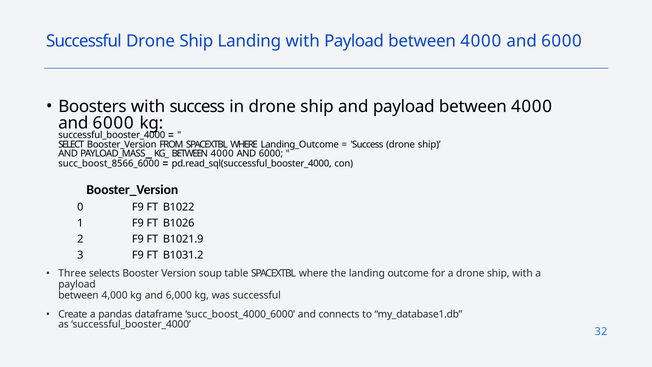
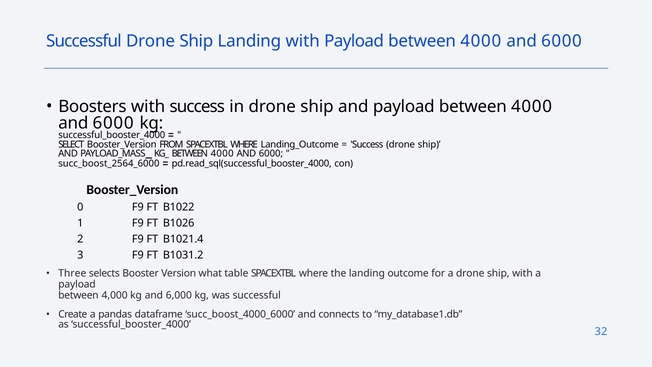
succ_boost_8566_6000: succ_boost_8566_6000 -> succ_boost_2564_6000 (109, 164)
B1021.9: B1021.9 -> B1021.4 (183, 239)
soup: soup -> what (210, 273)
